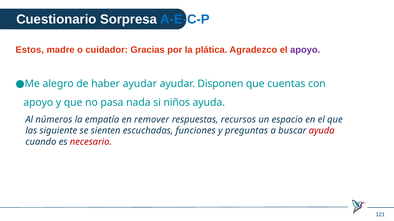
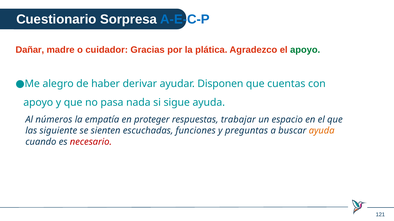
Estos: Estos -> Dañar (30, 50)
apoyo colour: purple -> green (305, 50)
haber ayudar: ayudar -> derivar (140, 84)
niños: niños -> sigue (177, 103)
remover: remover -> proteger (152, 120)
recursos: recursos -> trabajar (238, 120)
ayuda colour: red -> orange (322, 131)
